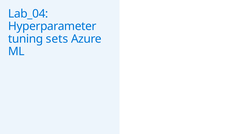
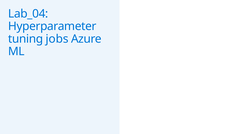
sets: sets -> jobs (57, 39)
